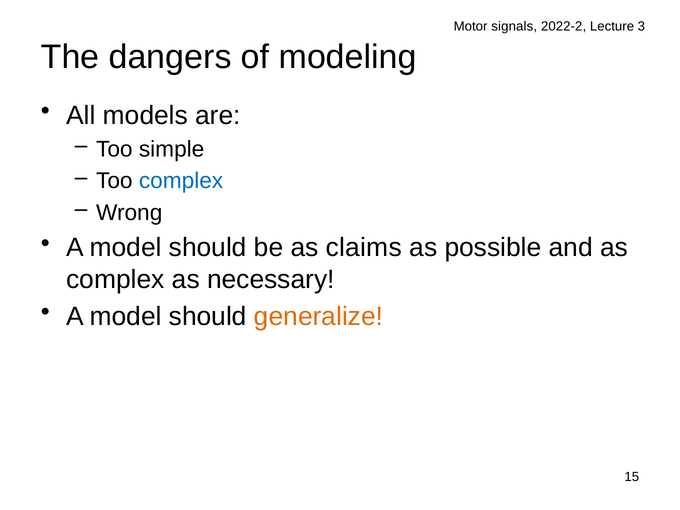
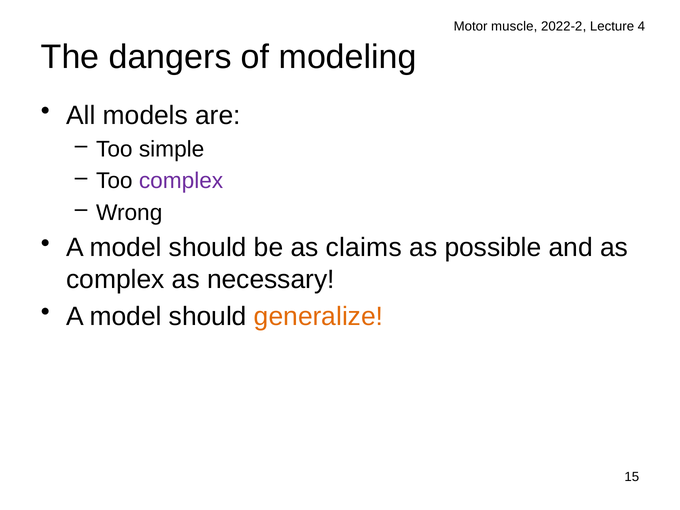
signals: signals -> muscle (514, 26)
3: 3 -> 4 (641, 26)
complex colour: blue -> purple (181, 181)
